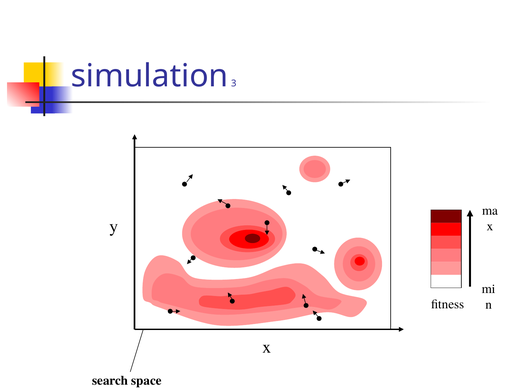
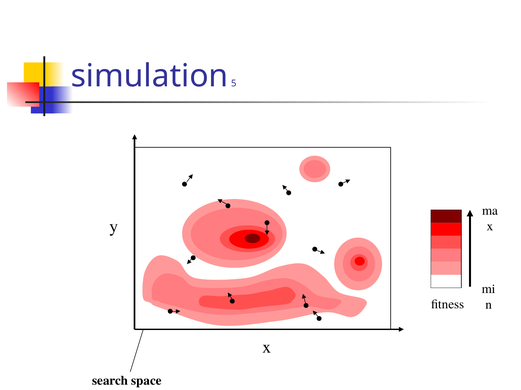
3: 3 -> 5 (234, 83)
